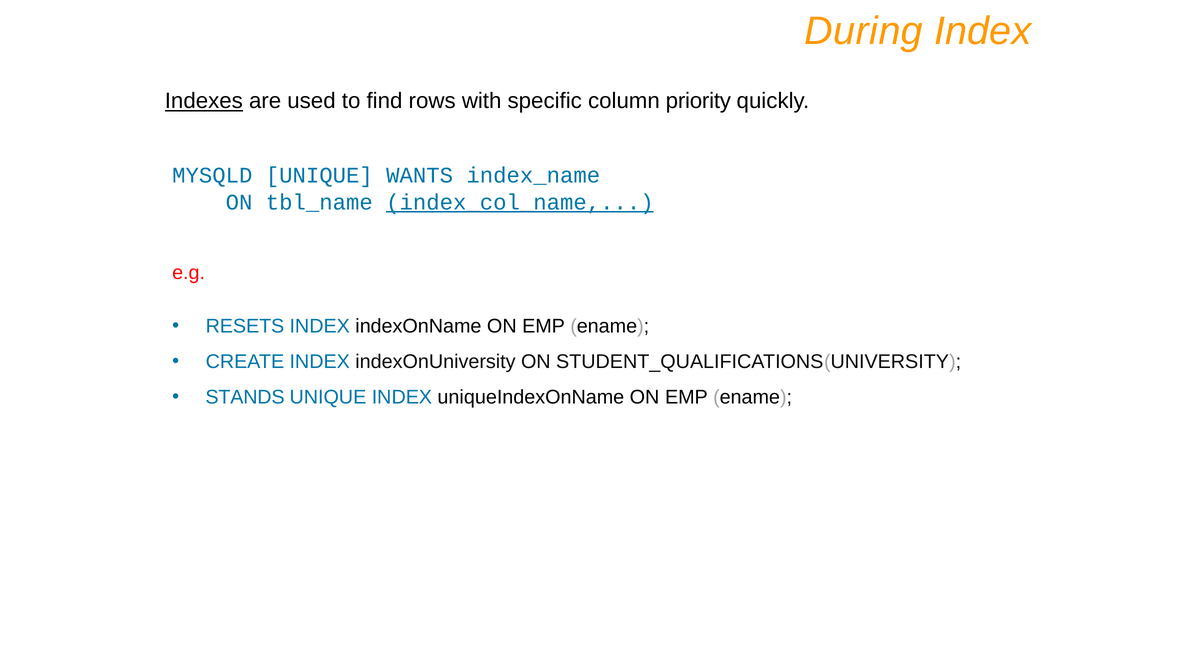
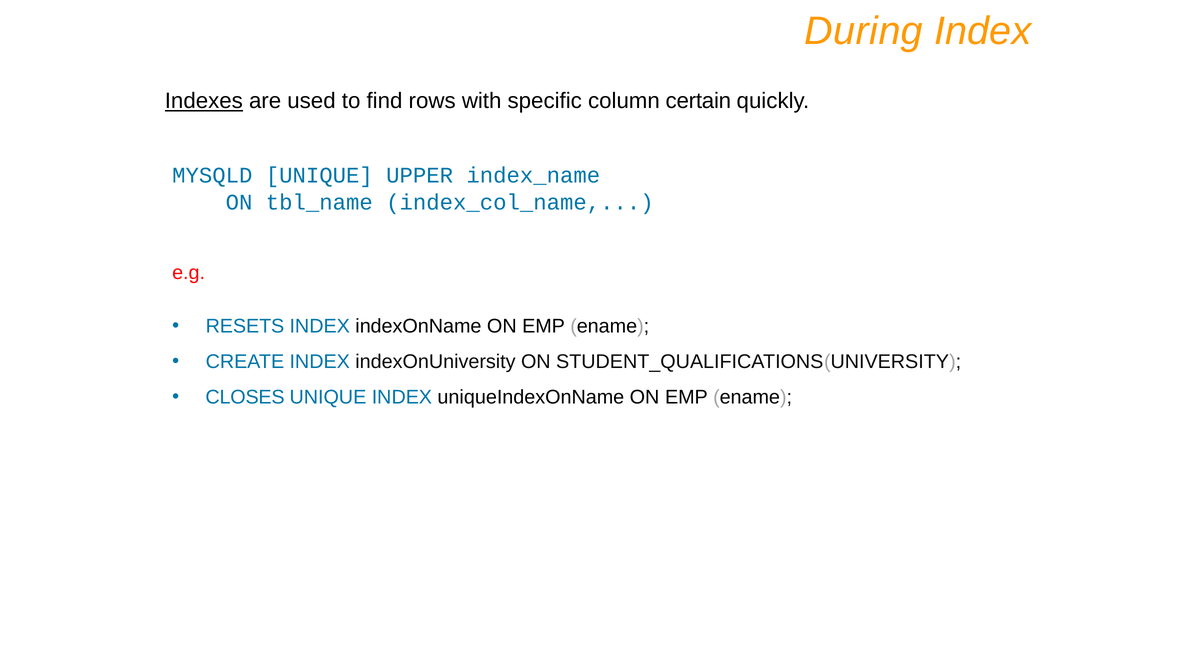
priority: priority -> certain (698, 101)
WANTS: WANTS -> UPPER (420, 175)
index_col_name underline: present -> none (520, 202)
STANDS: STANDS -> CLOSES (245, 397)
